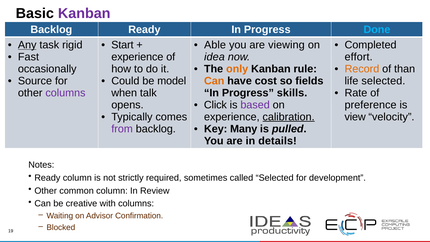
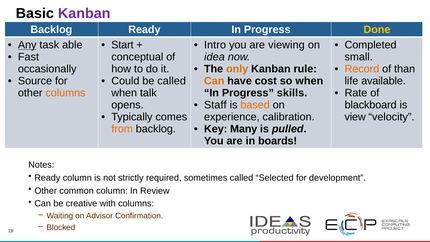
Done colour: light blue -> yellow (377, 30)
rigid: rigid -> able (72, 45)
Able: Able -> Intro (215, 45)
experience: experience -> conceptual (137, 57)
effort: effort -> small (359, 57)
be model: model -> called (172, 81)
so fields: fields -> when (309, 81)
life selected: selected -> available (383, 81)
columns colour: purple -> orange (65, 93)
Click: Click -> Staff (215, 105)
based colour: purple -> orange (255, 105)
preference: preference -> blackboard (371, 105)
calibration underline: present -> none (289, 117)
from colour: purple -> orange (122, 129)
details: details -> boards (278, 141)
